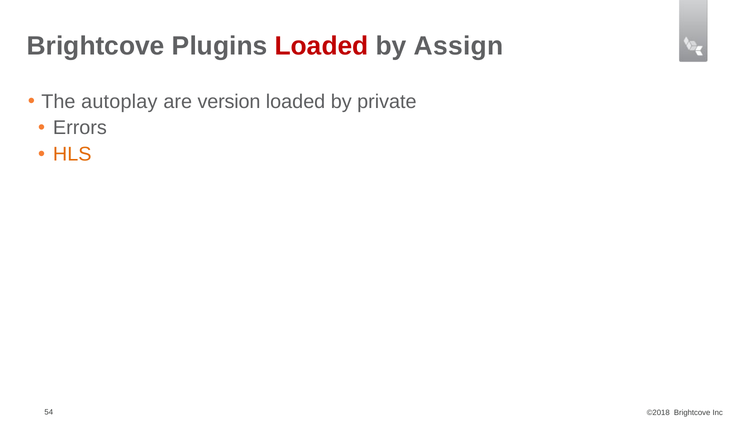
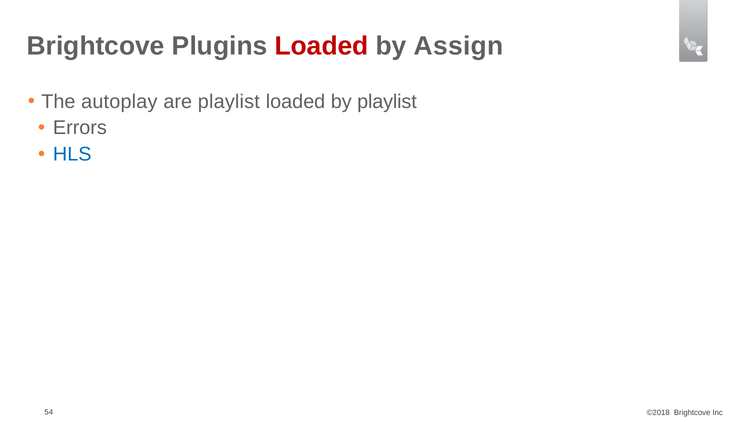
are version: version -> playlist (229, 102)
by private: private -> playlist (387, 102)
HLS colour: orange -> blue (72, 154)
